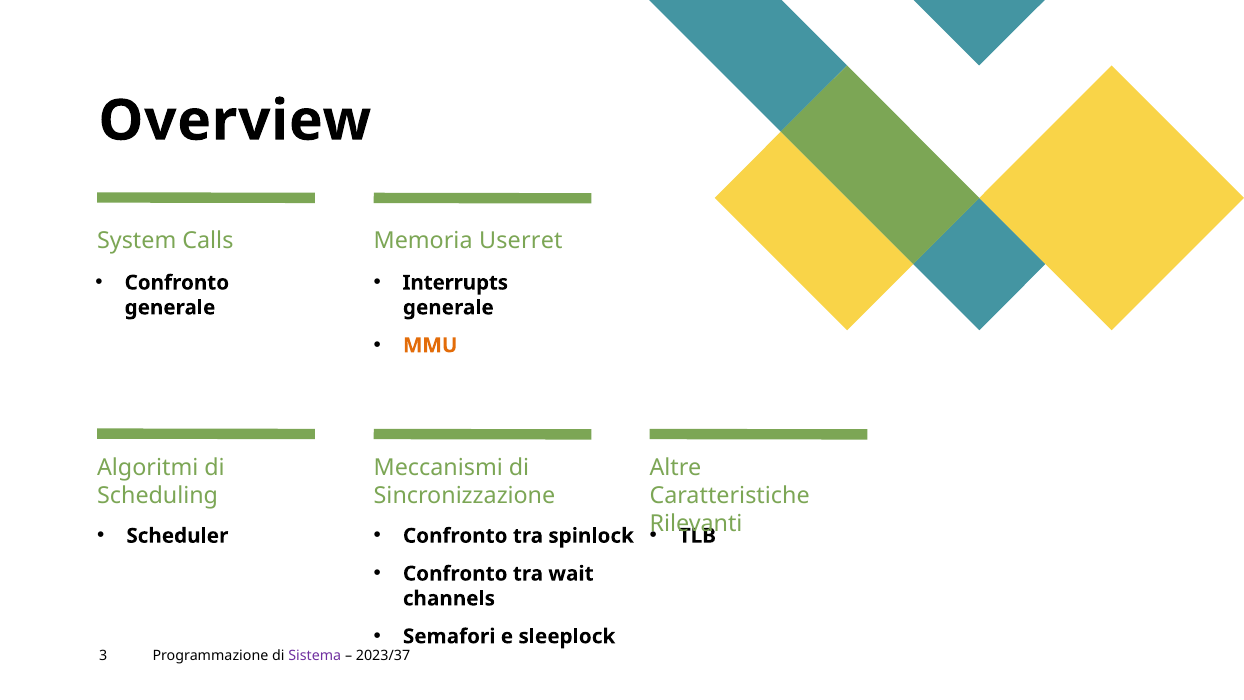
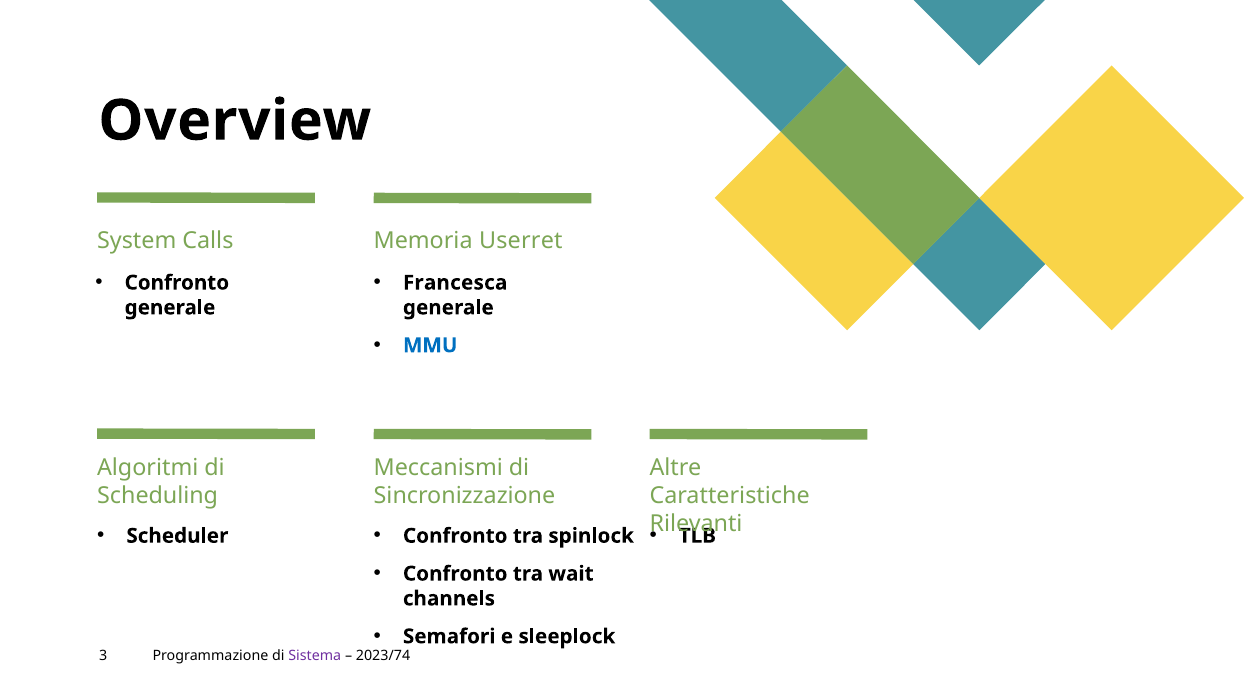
Interrupts: Interrupts -> Francesca (455, 283)
MMU colour: orange -> blue (430, 345)
2023/37: 2023/37 -> 2023/74 (383, 656)
